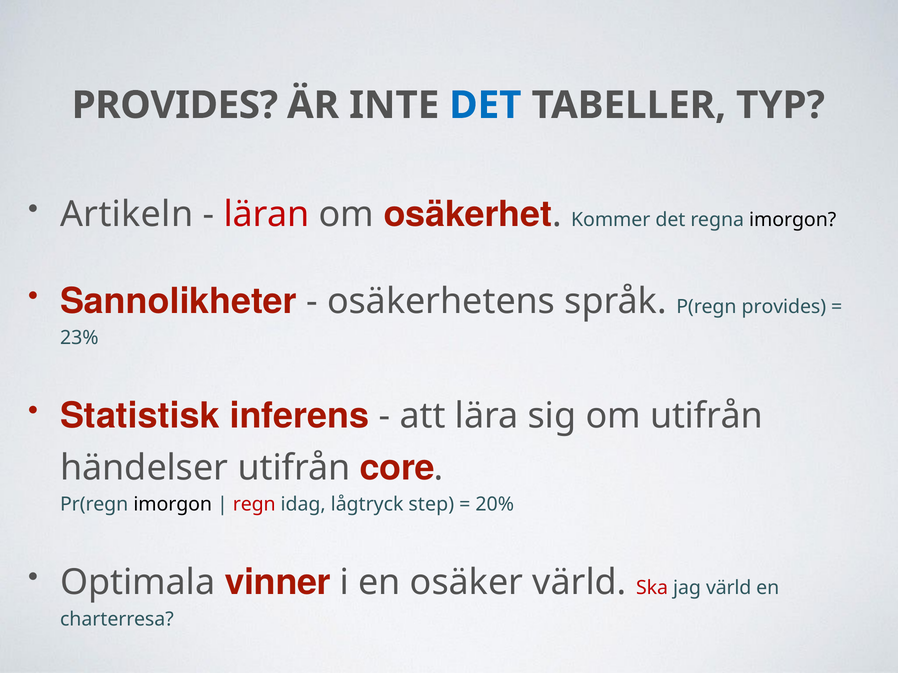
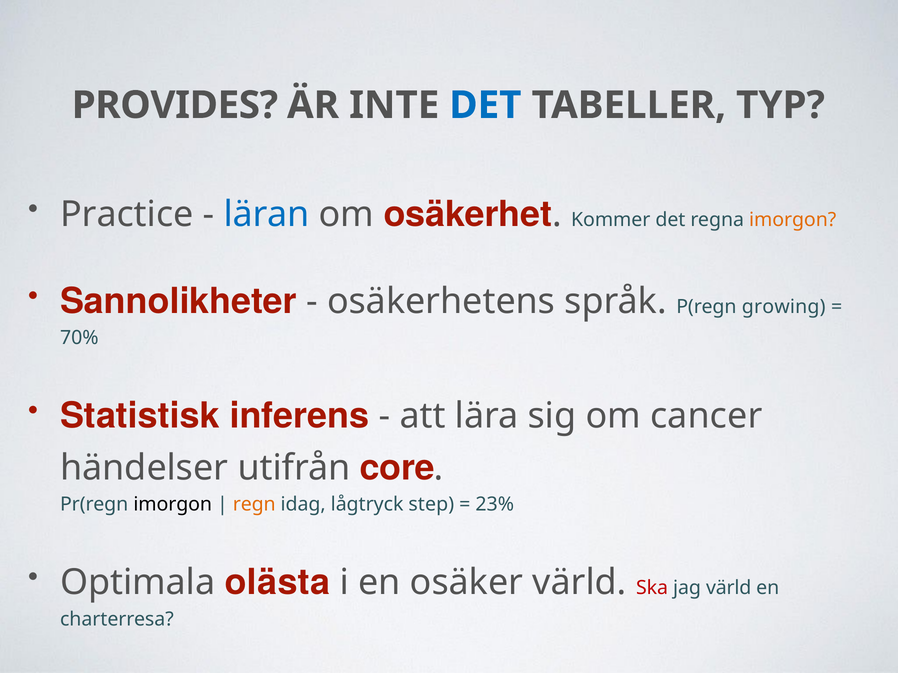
Artikeln: Artikeln -> Practice (127, 215)
läran colour: red -> blue (267, 215)
imorgon colour: black -> orange (793, 220)
P(regn provides: provides -> growing (784, 307)
23%: 23% -> 70% (79, 338)
om utifrån: utifrån -> cancer (706, 416)
regn colour: red -> orange (254, 505)
20%: 20% -> 23% (495, 505)
vinner: vinner -> olästa (277, 583)
